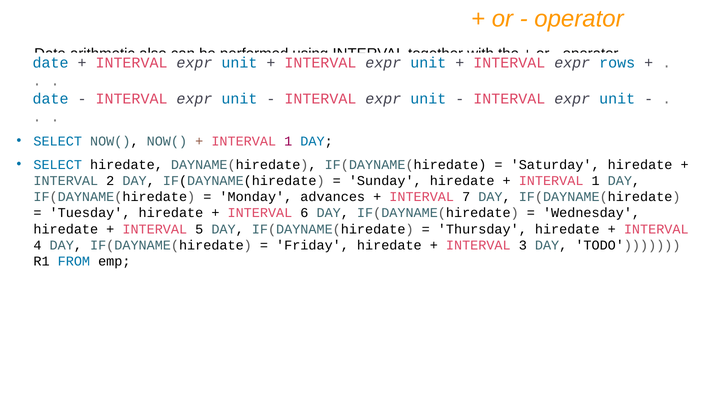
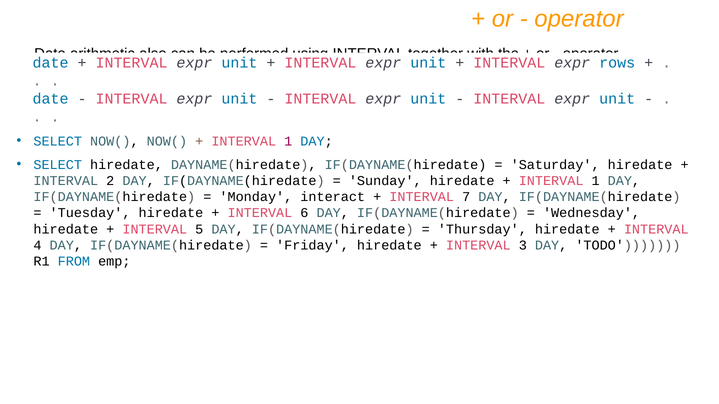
advances: advances -> interact (333, 197)
